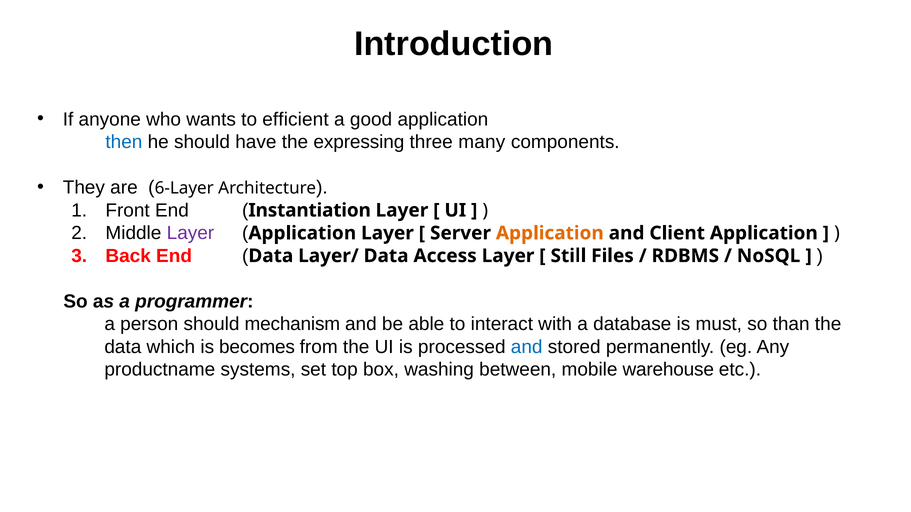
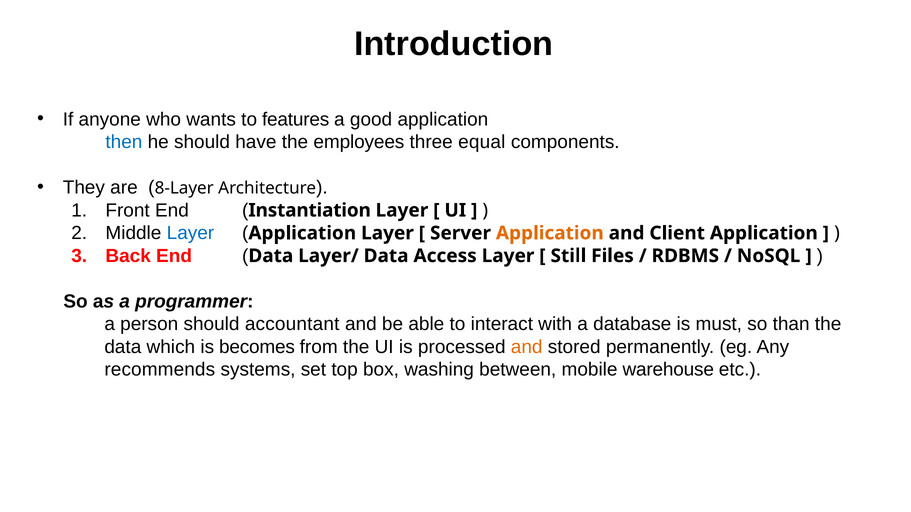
efficient: efficient -> features (296, 119)
expressing: expressing -> employees (359, 142)
many: many -> equal (482, 142)
6-Layer: 6-Layer -> 8-Layer (184, 188)
Layer colour: purple -> blue (190, 233)
mechanism: mechanism -> accountant (292, 324)
and colour: blue -> orange (527, 347)
productname: productname -> recommends (160, 370)
